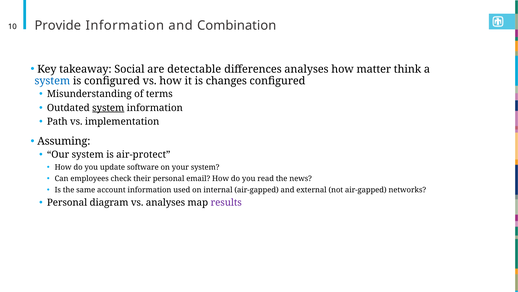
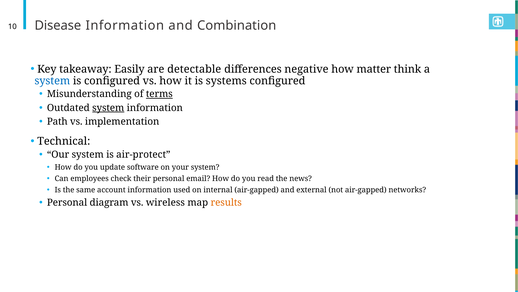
Provide: Provide -> Disease (58, 26)
Social: Social -> Easily (129, 69)
differences analyses: analyses -> negative (306, 69)
changes: changes -> systems (226, 81)
terms underline: none -> present (159, 94)
Assuming: Assuming -> Technical (64, 141)
vs analyses: analyses -> wireless (165, 202)
results colour: purple -> orange (226, 202)
